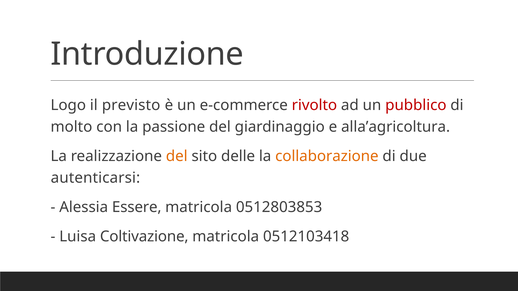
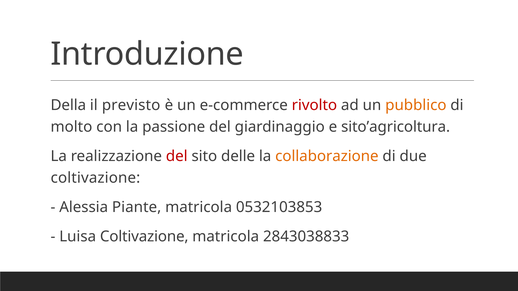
Logo: Logo -> Della (68, 105)
pubblico colour: red -> orange (416, 105)
alla’agricoltura: alla’agricoltura -> sito’agricoltura (396, 127)
del colour: orange -> red (177, 156)
autenticarsi: autenticarsi -> coltivazione (95, 178)
Essere: Essere -> Piante (137, 207)
0512803853: 0512803853 -> 0532103853 (279, 207)
0512103418: 0512103418 -> 2843038833 (306, 237)
